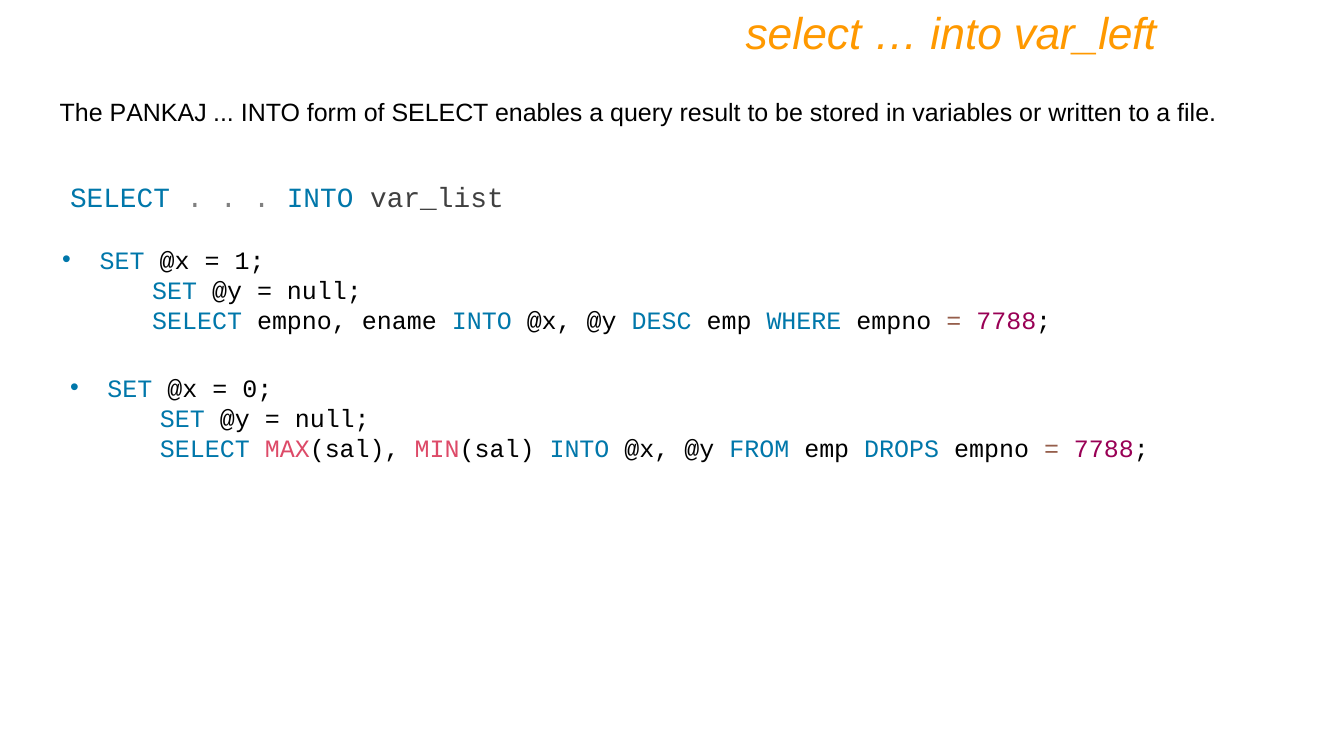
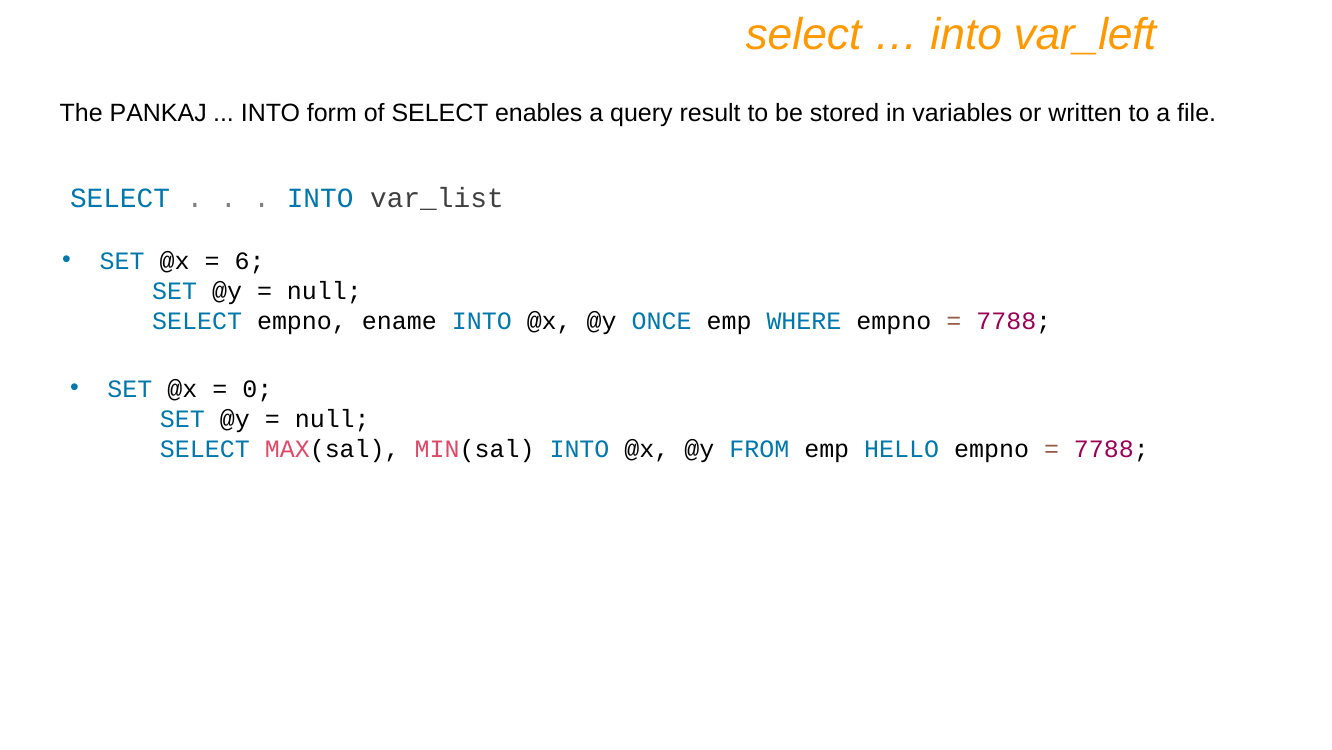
1: 1 -> 6 (250, 261)
DESC: DESC -> ONCE (662, 321)
DROPS: DROPS -> HELLO (902, 449)
